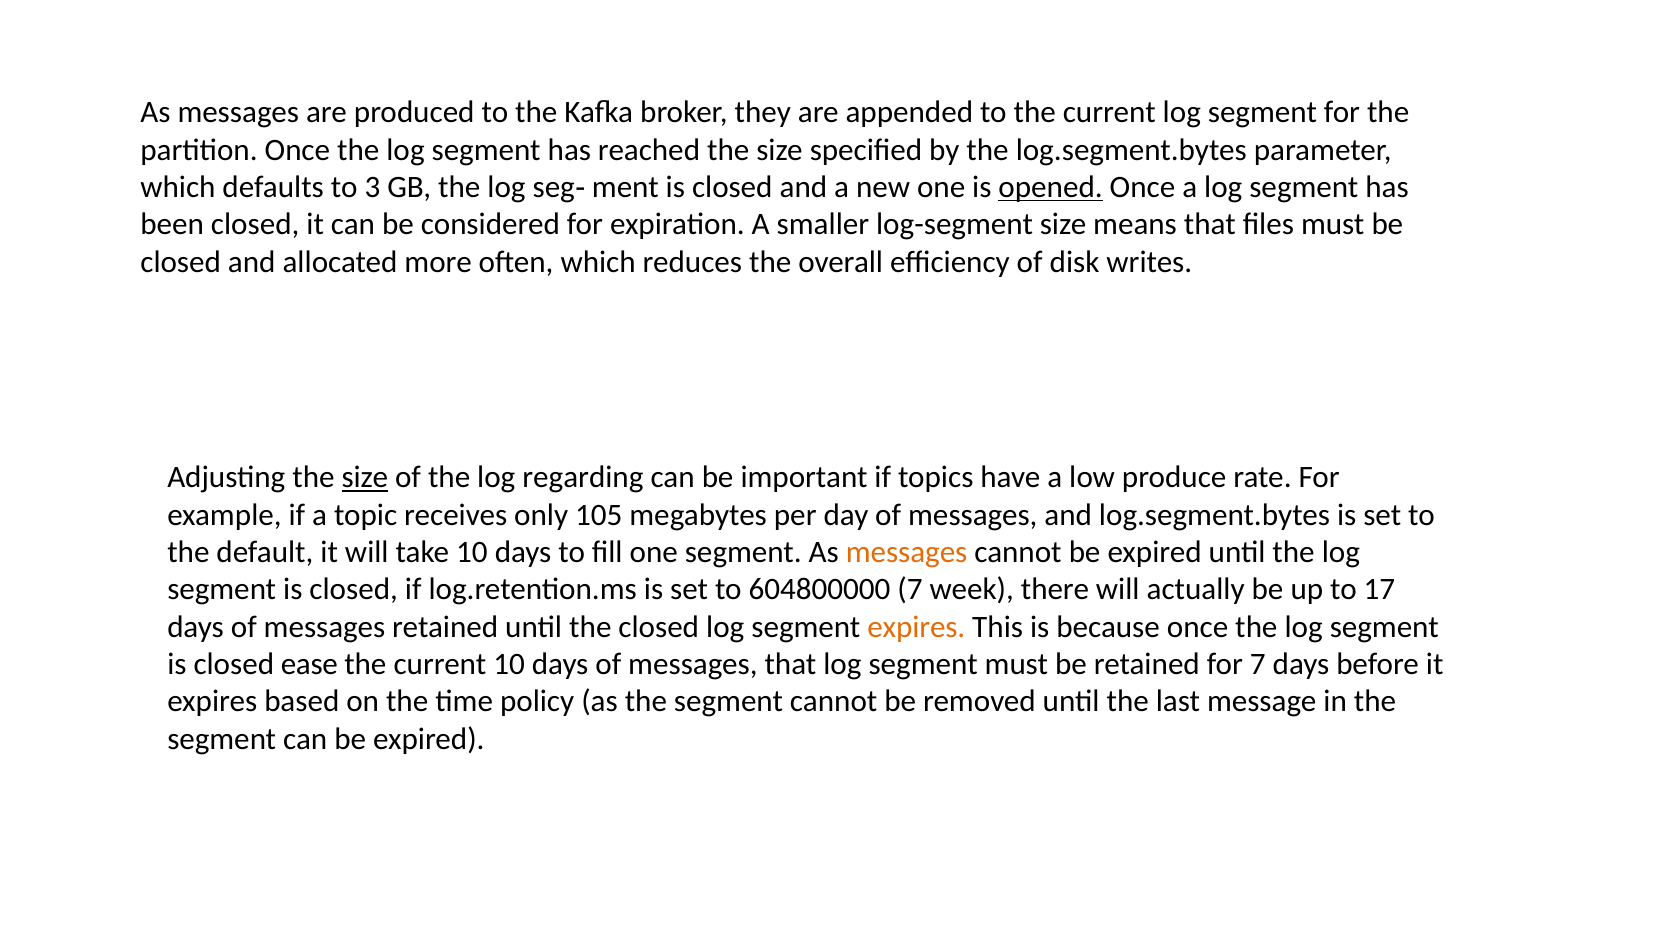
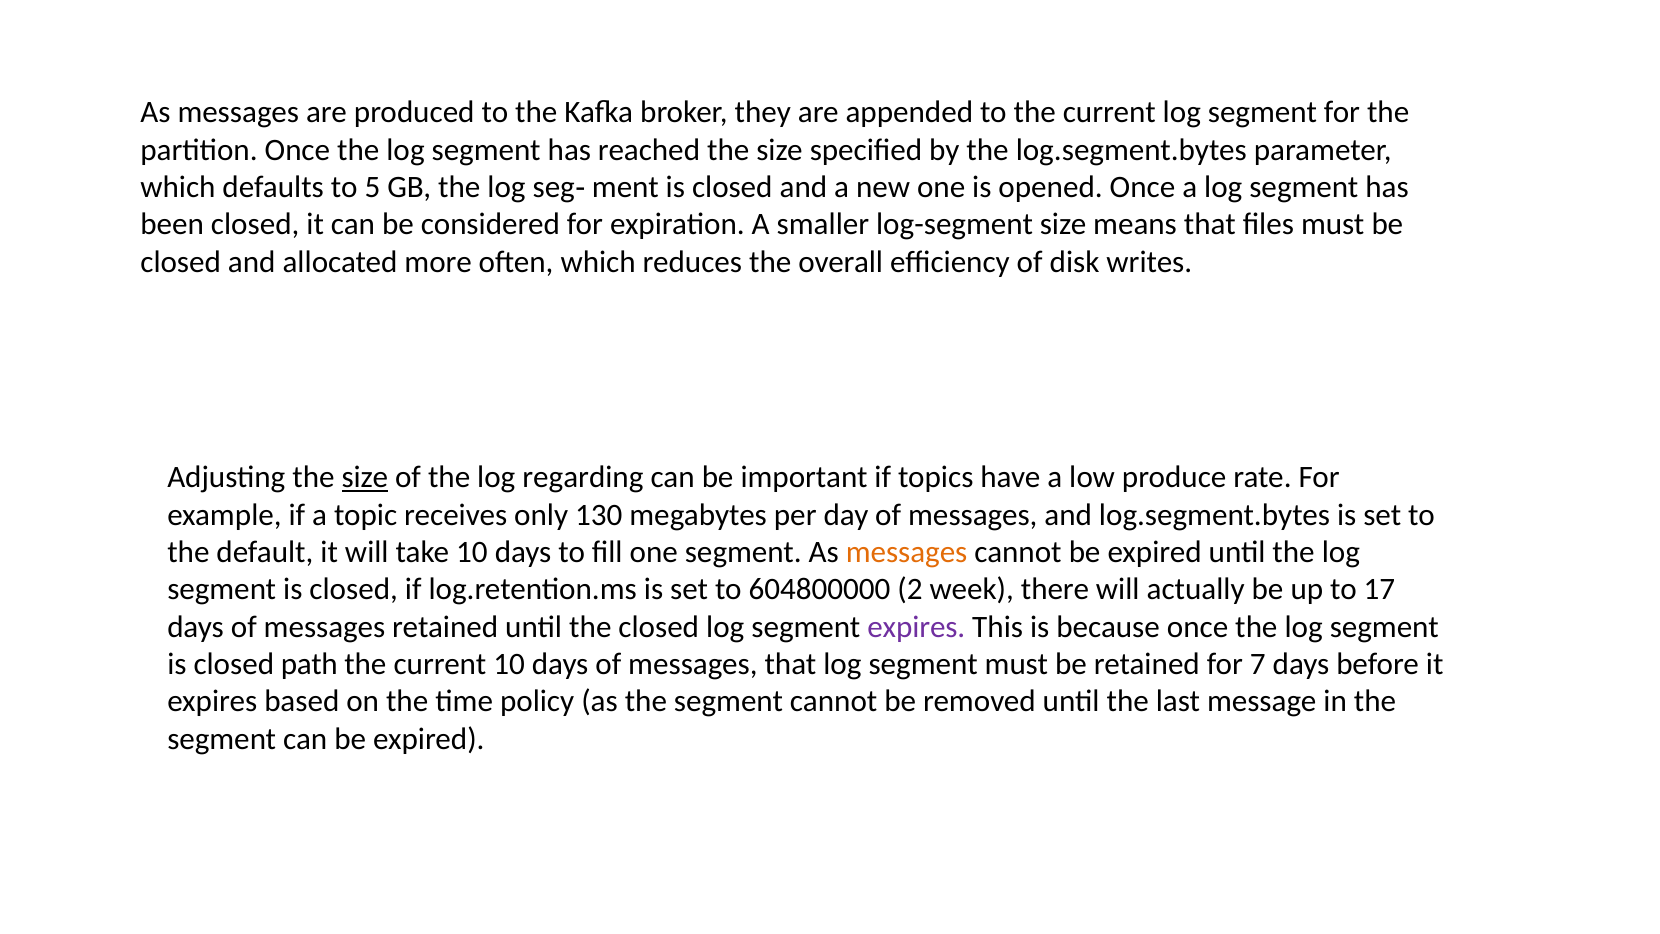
3: 3 -> 5 (372, 187)
opened underline: present -> none (1051, 187)
105: 105 -> 130 (599, 515)
604800000 7: 7 -> 2 (910, 589)
expires colour: orange -> purple (916, 627)
ease: ease -> path (309, 664)
